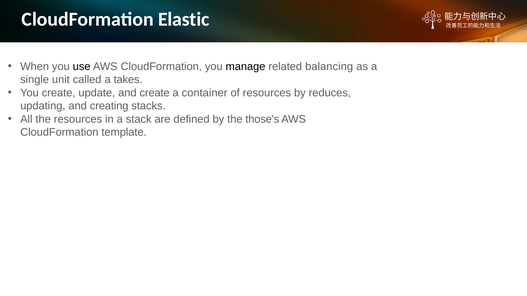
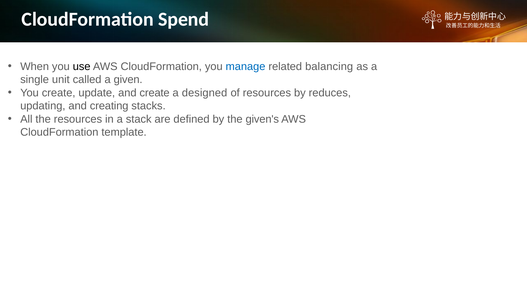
Elastic: Elastic -> Spend (184, 19)
manage colour: black -> blue (246, 67)
takes: takes -> given (128, 80)
container: container -> designed (205, 93)
those's: those's -> given's (262, 119)
